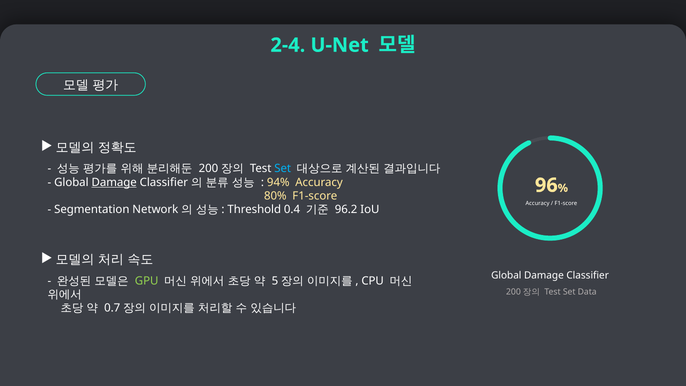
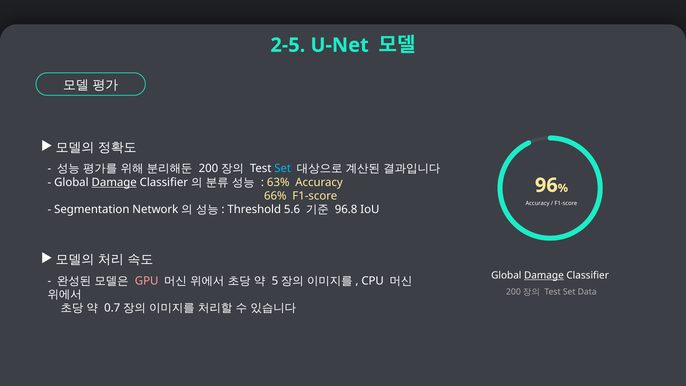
2-4: 2-4 -> 2-5 (288, 45)
94%: 94% -> 63% (278, 182)
80%: 80% -> 66% (275, 196)
0.4: 0.4 -> 5.6 (292, 210)
96.2: 96.2 -> 96.8 (346, 210)
Damage underline: none -> present (544, 275)
GPU colour: light green -> pink (147, 281)
